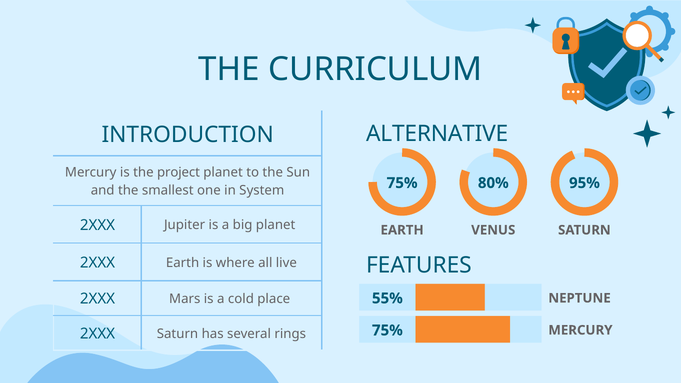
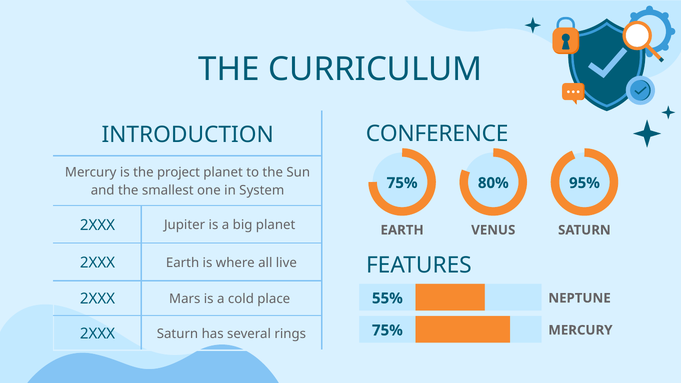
ALTERNATIVE: ALTERNATIVE -> CONFERENCE (437, 134)
